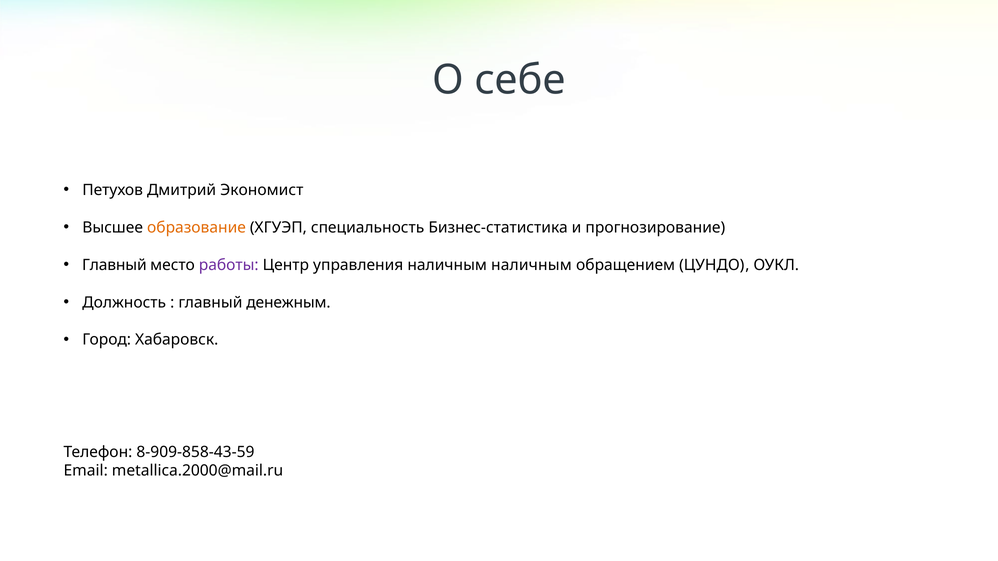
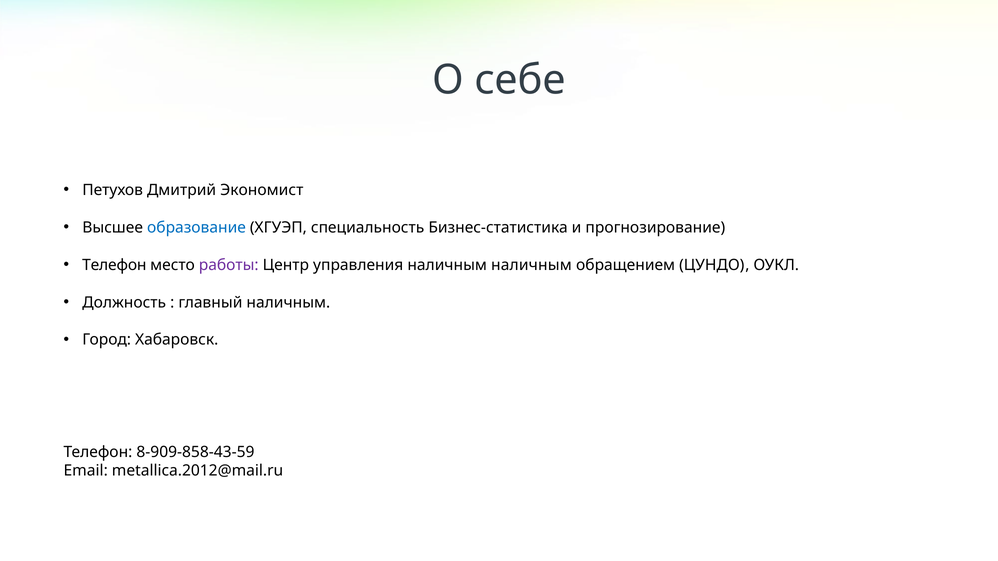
образование colour: orange -> blue (196, 228)
Главный: Главный -> Телефон (114, 265)
главный денежным: денежным -> наличным (288, 303)
metallica.2000@mail.ru: metallica.2000@mail.ru -> metallica.2012@mail.ru (198, 471)
